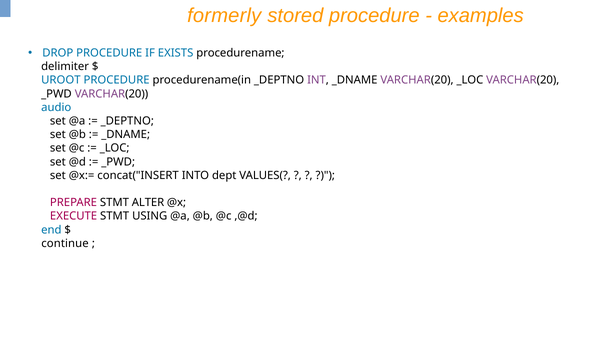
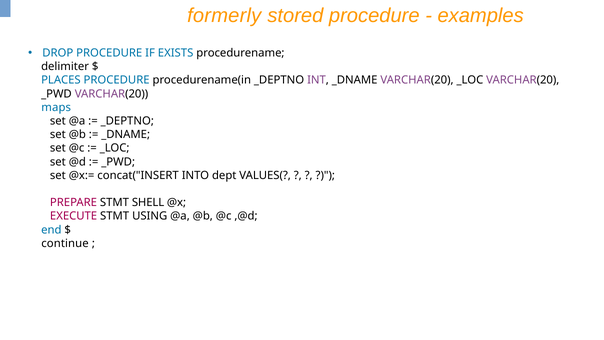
UROOT: UROOT -> PLACES (61, 80)
audio: audio -> maps (56, 107)
ALTER: ALTER -> SHELL (148, 202)
